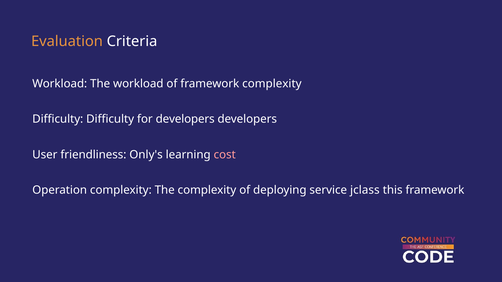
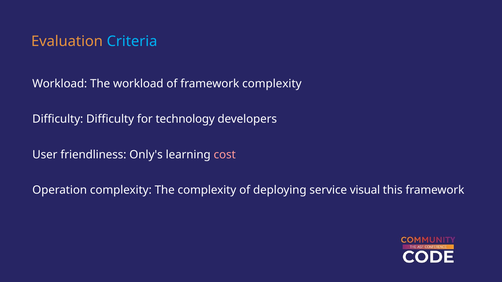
Criteria colour: white -> light blue (132, 41)
for developers: developers -> technology (185, 119)
jclass: jclass -> visual (365, 190)
